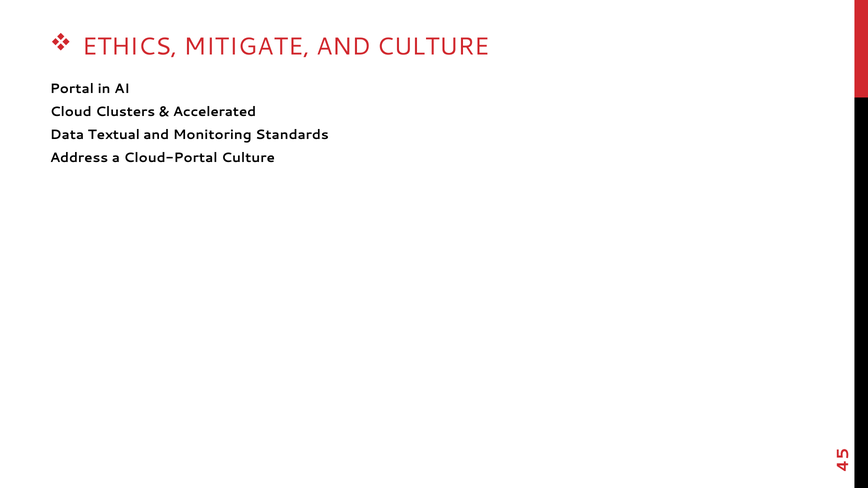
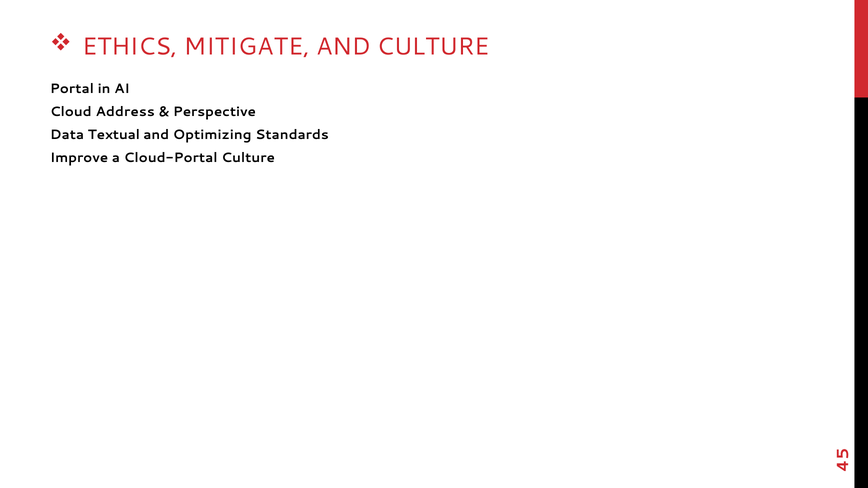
Clusters: Clusters -> Address (125, 112)
Accelerated: Accelerated -> Perspective (214, 112)
Monitoring: Monitoring -> Optimizing (212, 135)
Address: Address -> Improve (79, 158)
